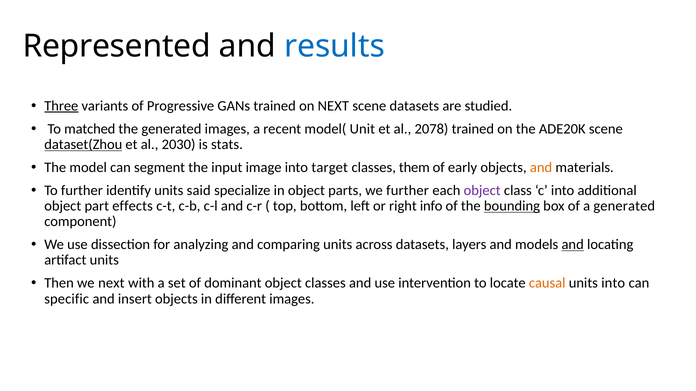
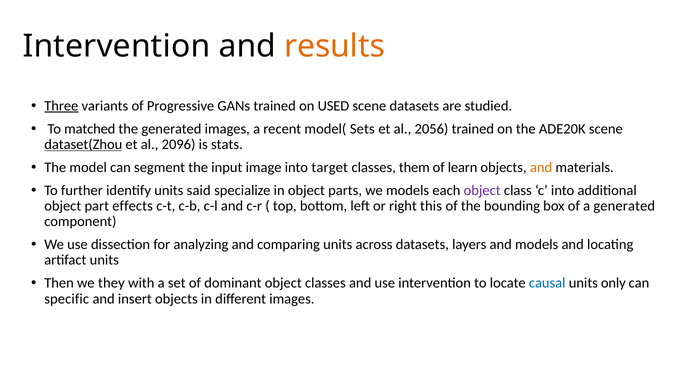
Represented: Represented -> Intervention (116, 46)
results colour: blue -> orange (335, 46)
on NEXT: NEXT -> USED (333, 106)
Unit: Unit -> Sets (362, 129)
2078: 2078 -> 2056 (431, 129)
2030: 2030 -> 2096 (179, 145)
early: early -> learn (463, 168)
we further: further -> models (408, 191)
info: info -> this (431, 206)
bounding underline: present -> none (512, 206)
and underline: present -> none (573, 245)
we next: next -> they (111, 284)
causal colour: orange -> blue (547, 284)
units into: into -> only (613, 284)
